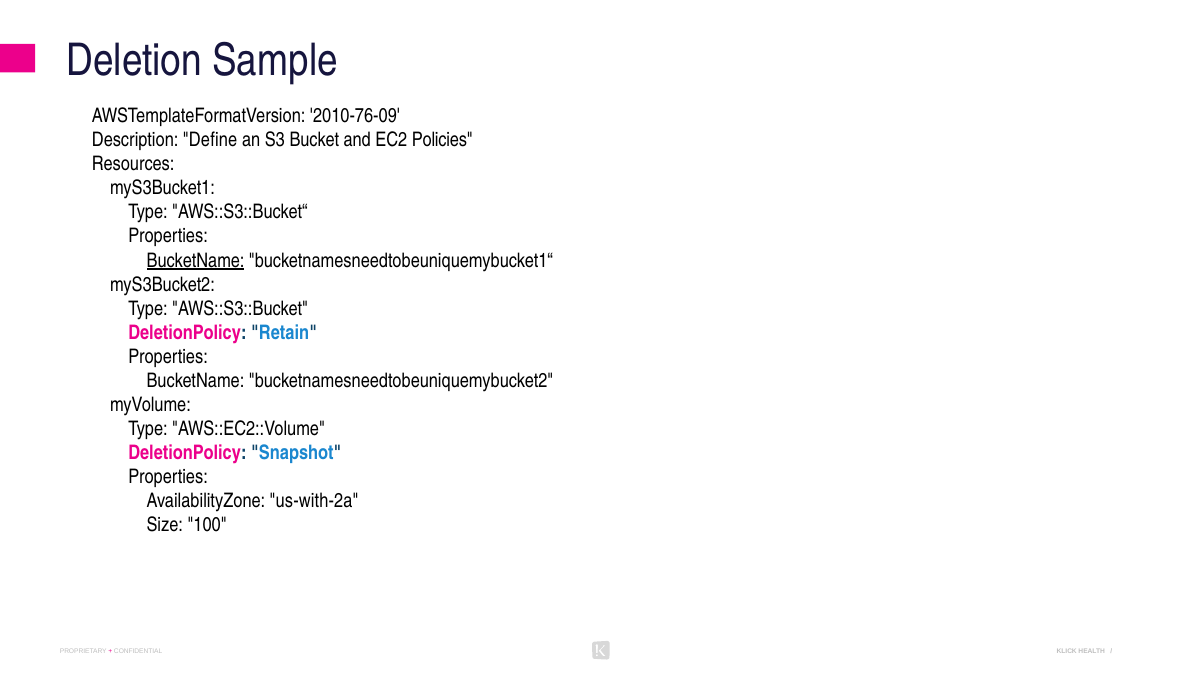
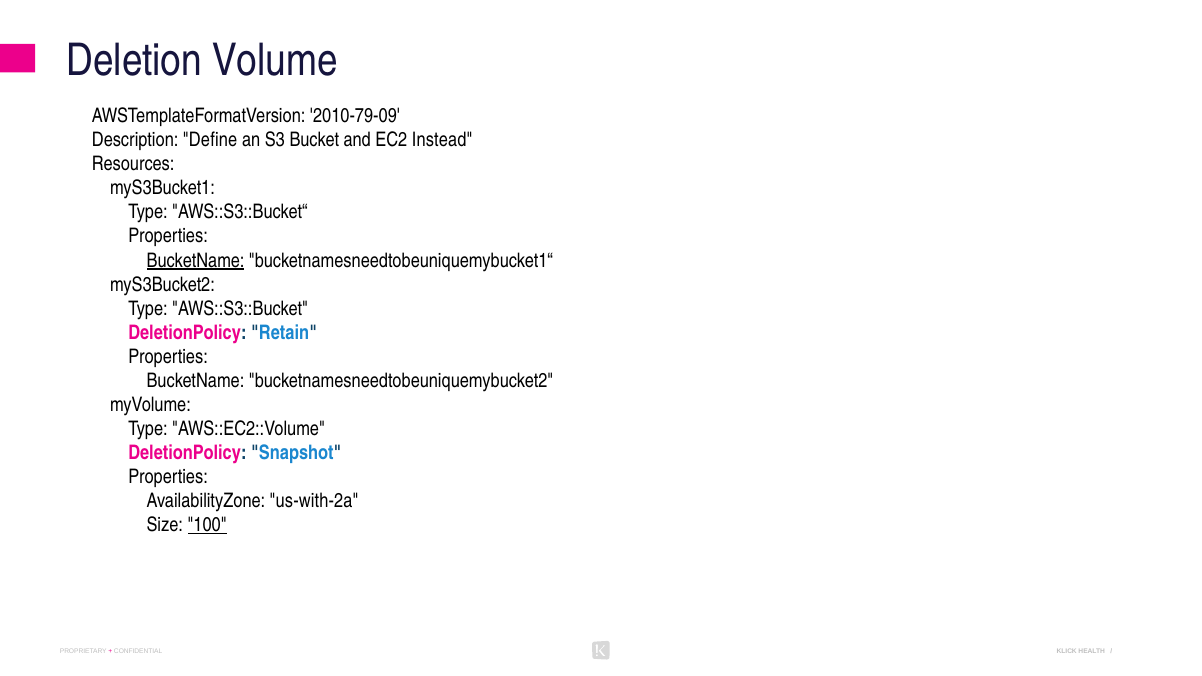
Sample: Sample -> Volume (275, 61)
2010-76-09: 2010-76-09 -> 2010-79-09 (355, 116)
Policies: Policies -> Instead (442, 140)
100 underline: none -> present (207, 525)
